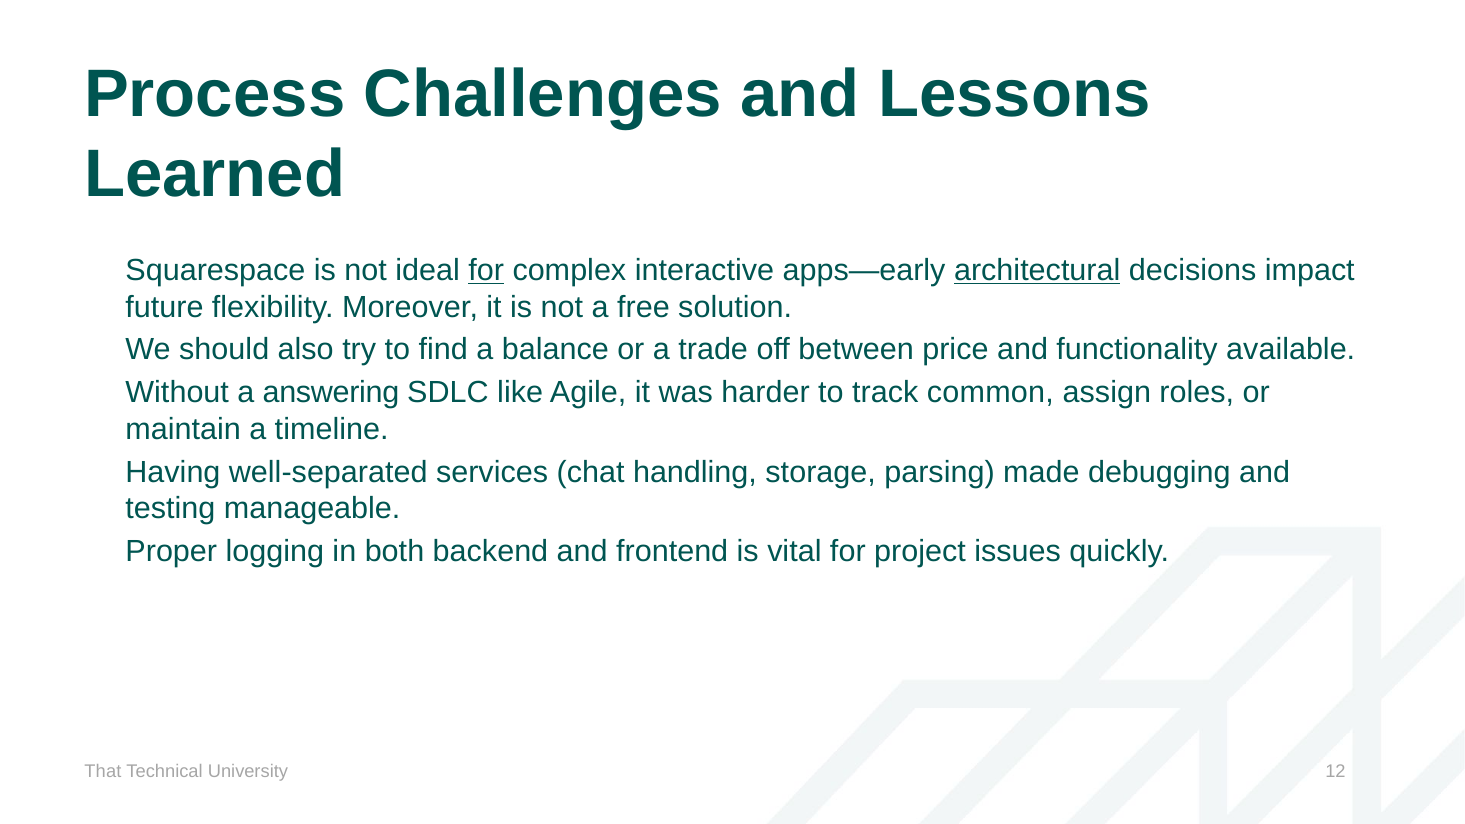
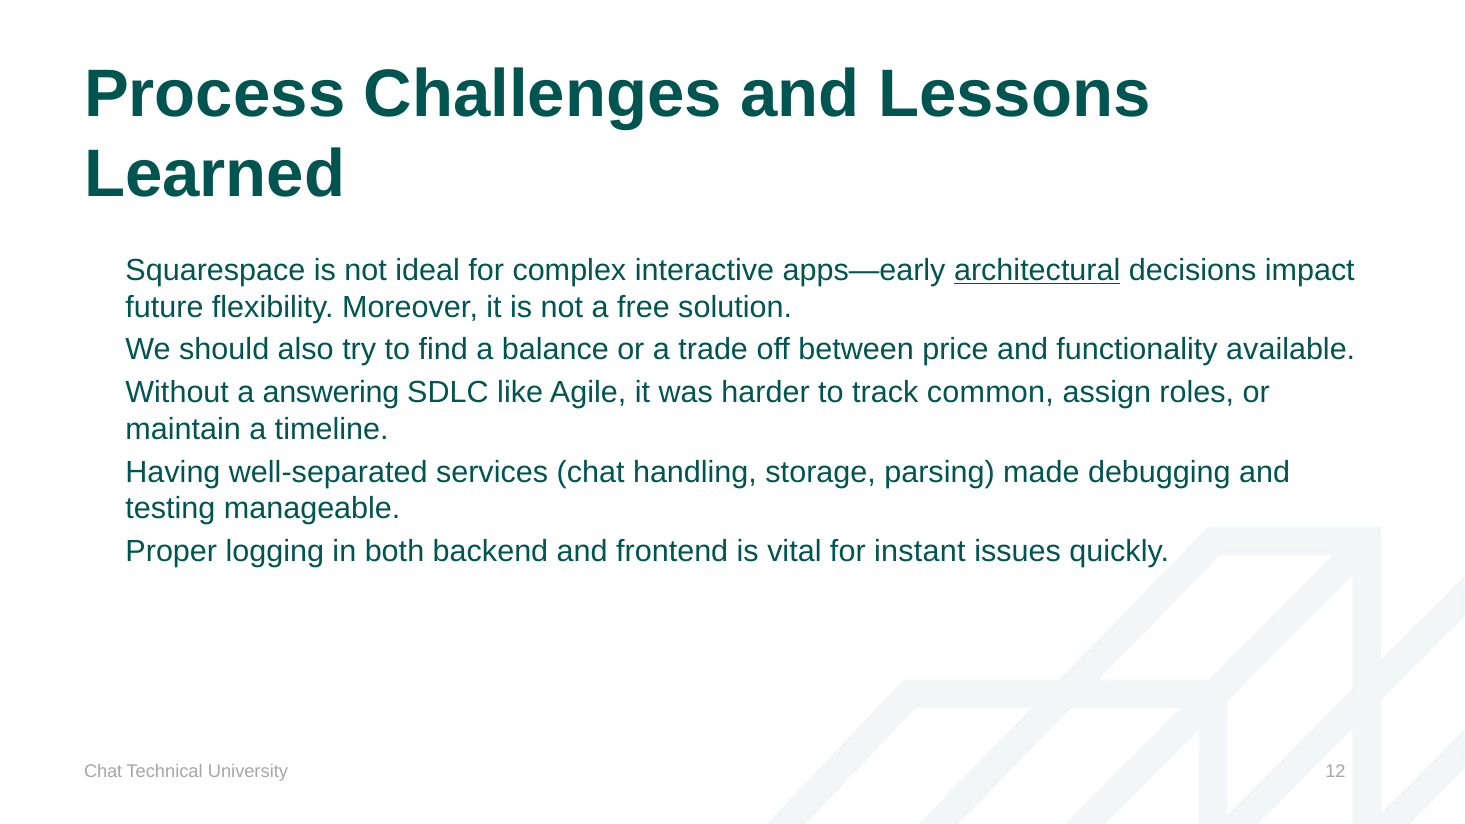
for underline: present -> none (486, 270)
project: project -> instant (920, 552)
That: That -> Chat (103, 771)
